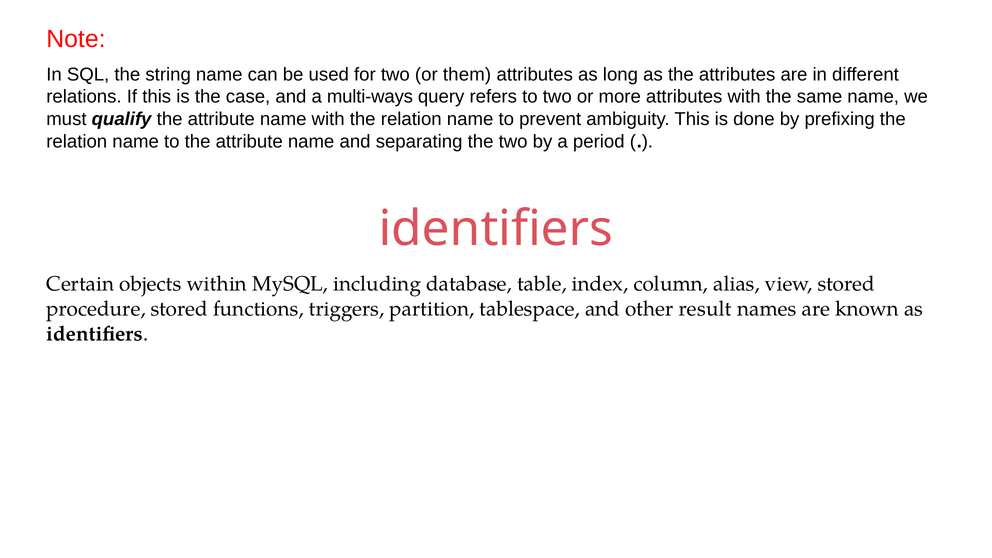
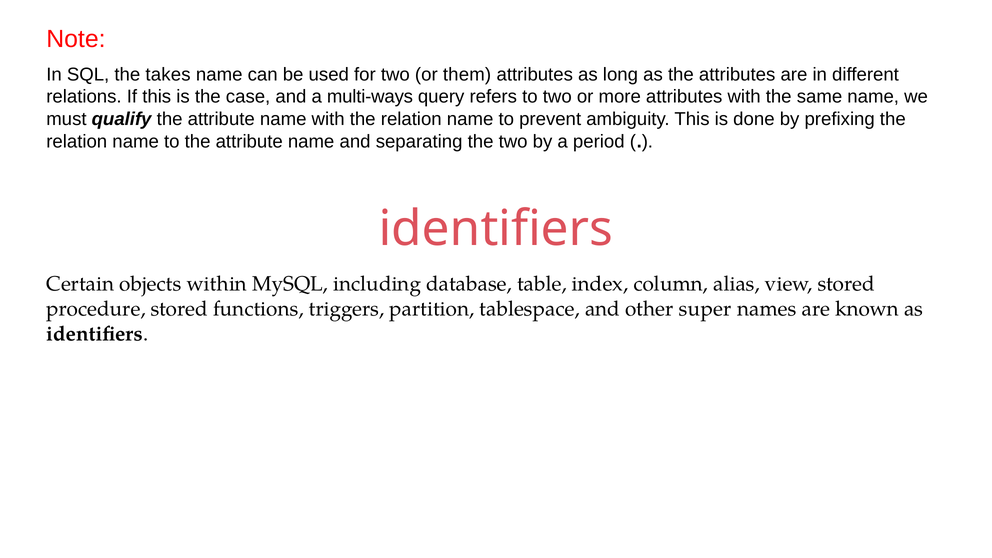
string: string -> takes (168, 74)
result: result -> super (705, 309)
